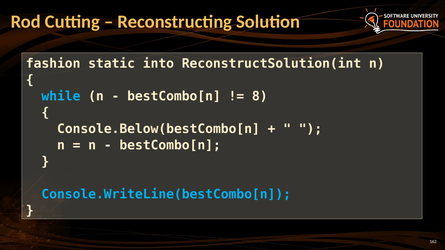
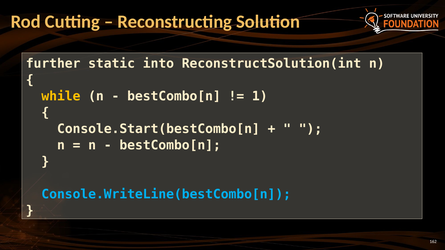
fashion: fashion -> further (53, 64)
while colour: light blue -> yellow (61, 96)
8: 8 -> 1 (260, 96)
Console.Below(bestCombo[n: Console.Below(bestCombo[n -> Console.Start(bestCombo[n (158, 129)
